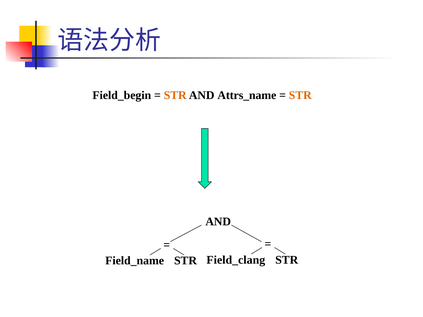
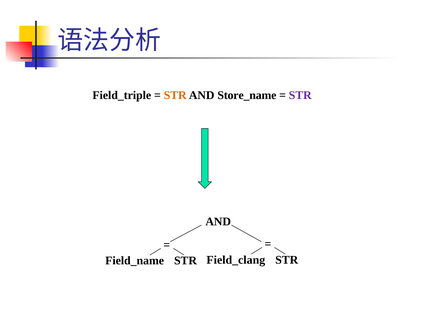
Field_begin: Field_begin -> Field_triple (122, 95)
Attrs_name: Attrs_name -> Store_name (247, 95)
STR colour: orange -> purple (300, 95)
